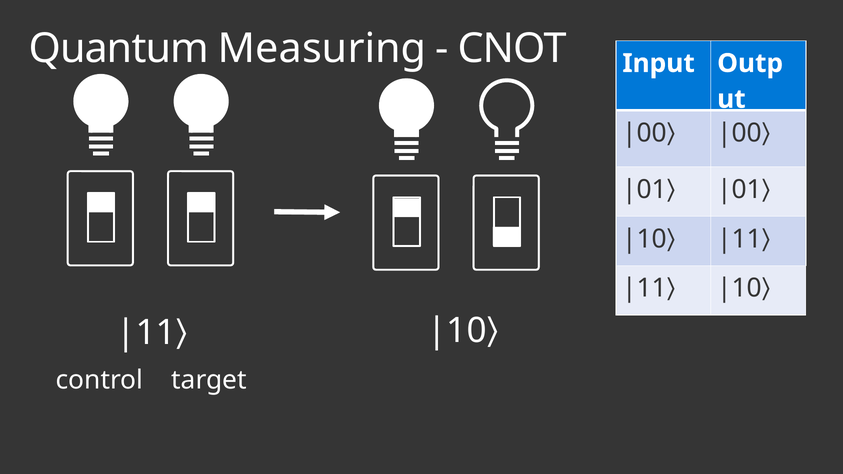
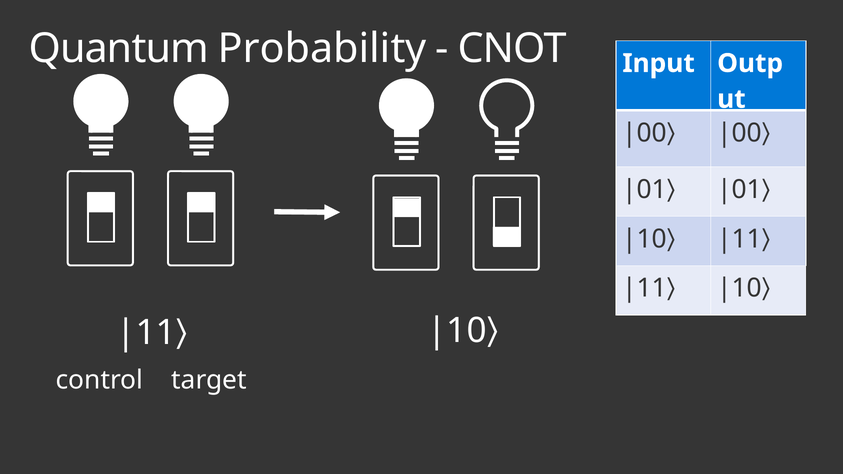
Measuring: Measuring -> Probability (322, 49)
